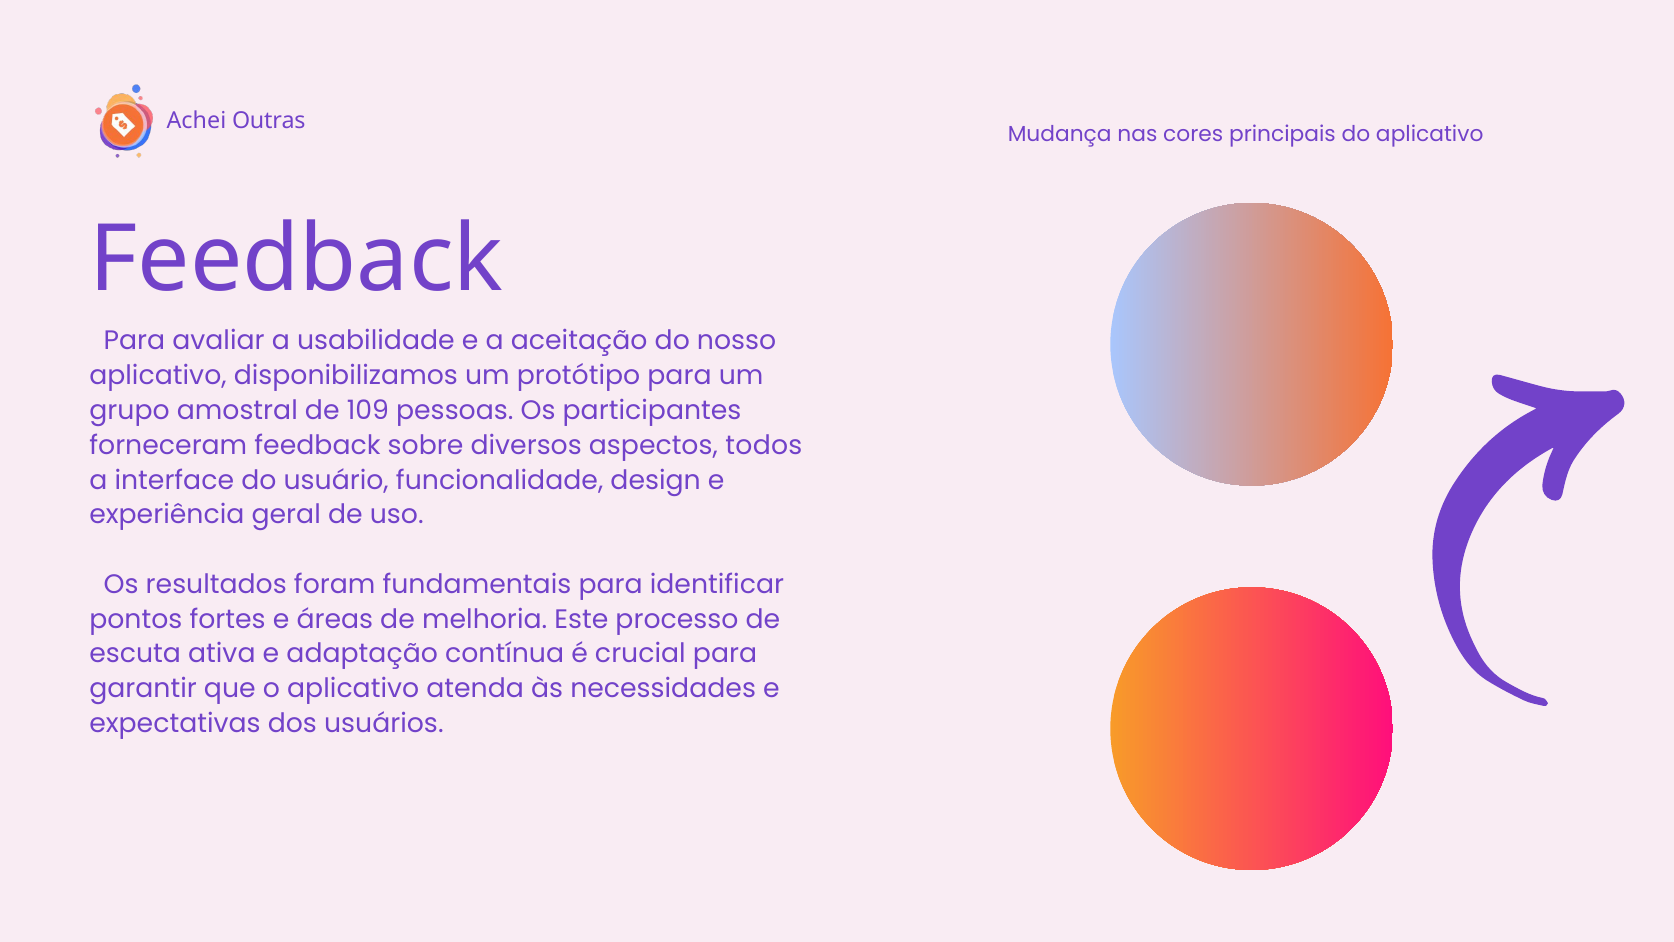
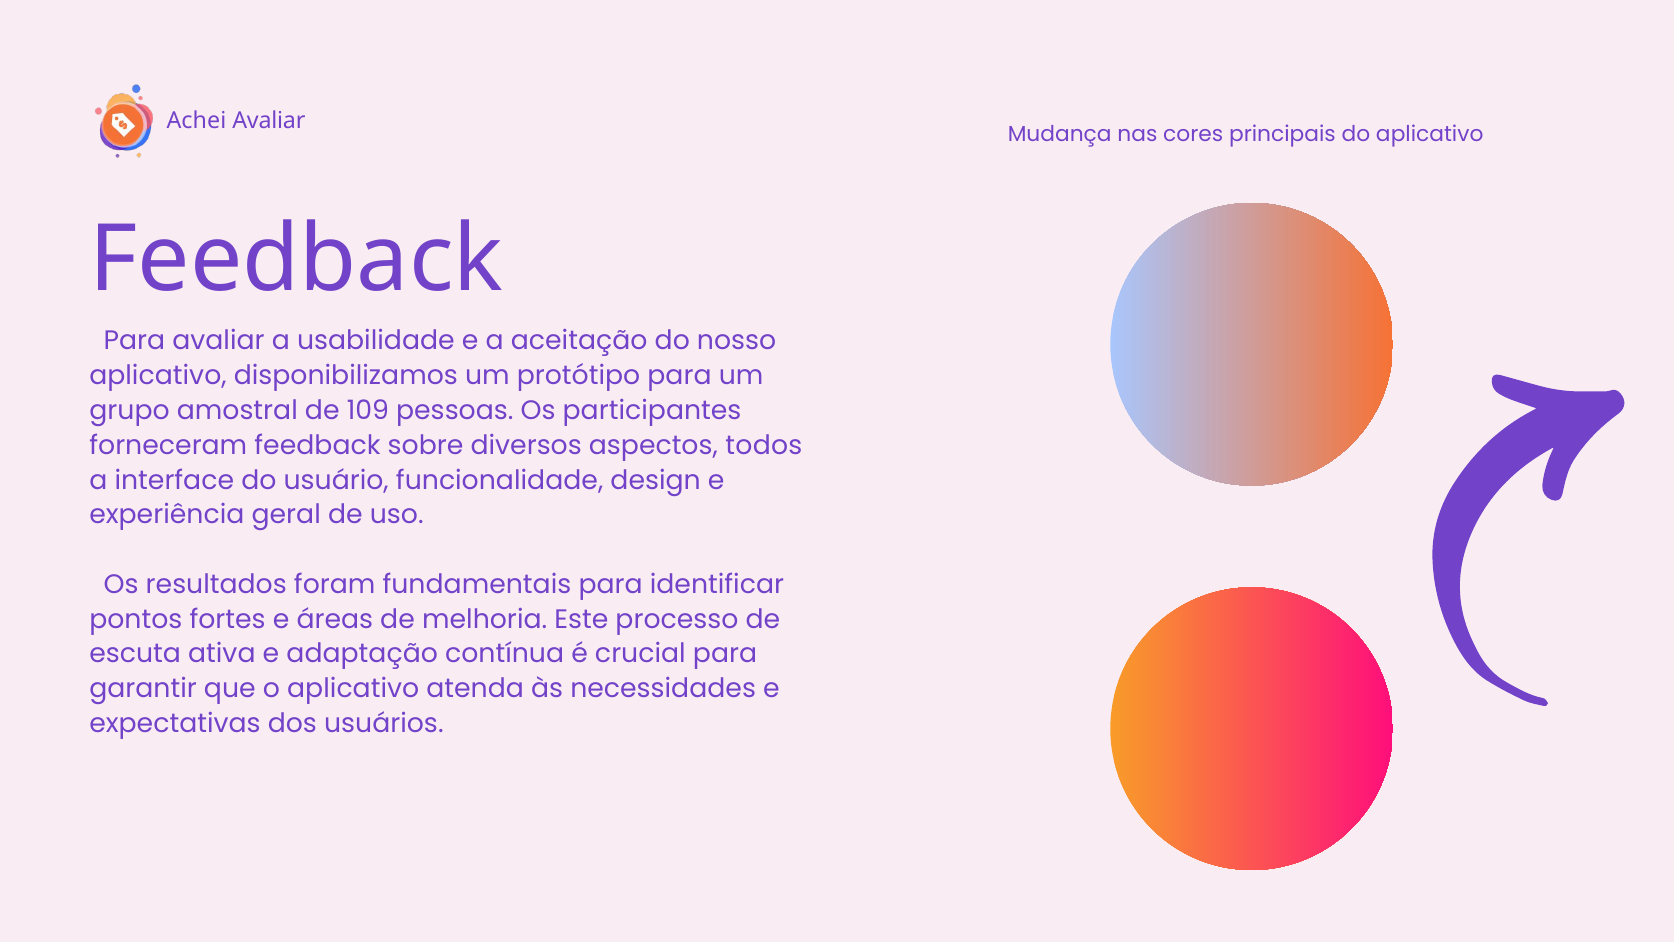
Achei Outras: Outras -> Avaliar (269, 120)
